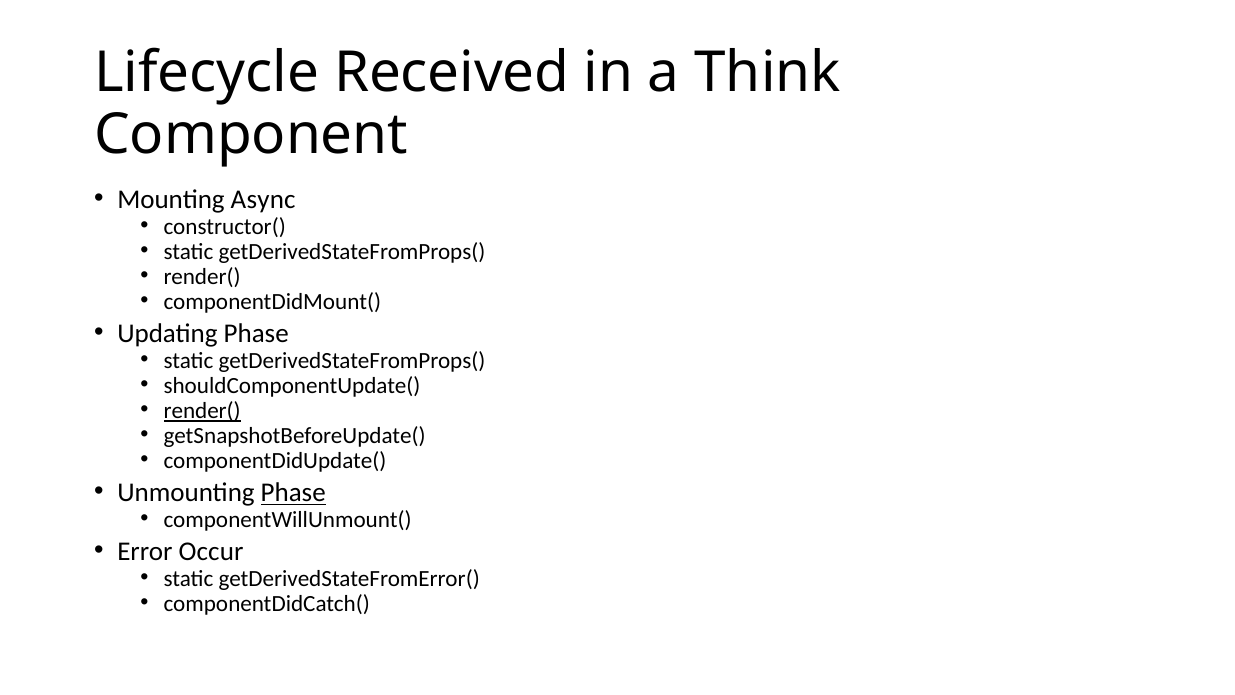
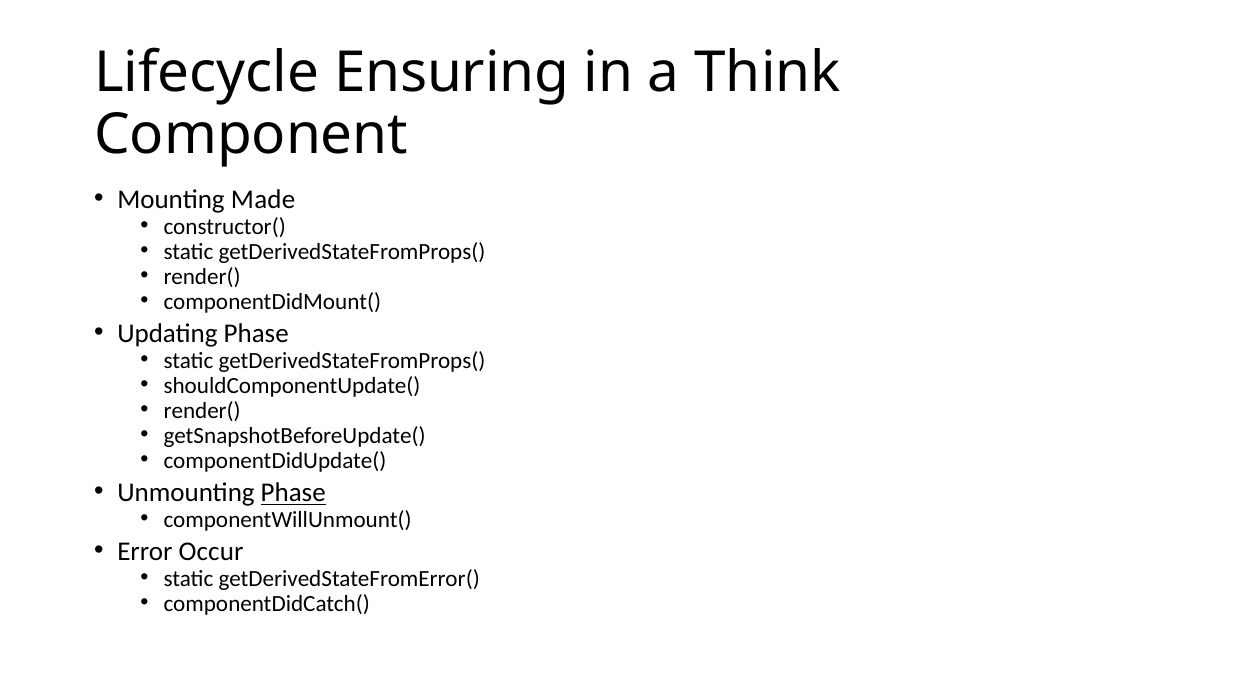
Received: Received -> Ensuring (452, 73)
Async: Async -> Made (263, 199)
render( underline: present -> none (202, 411)
